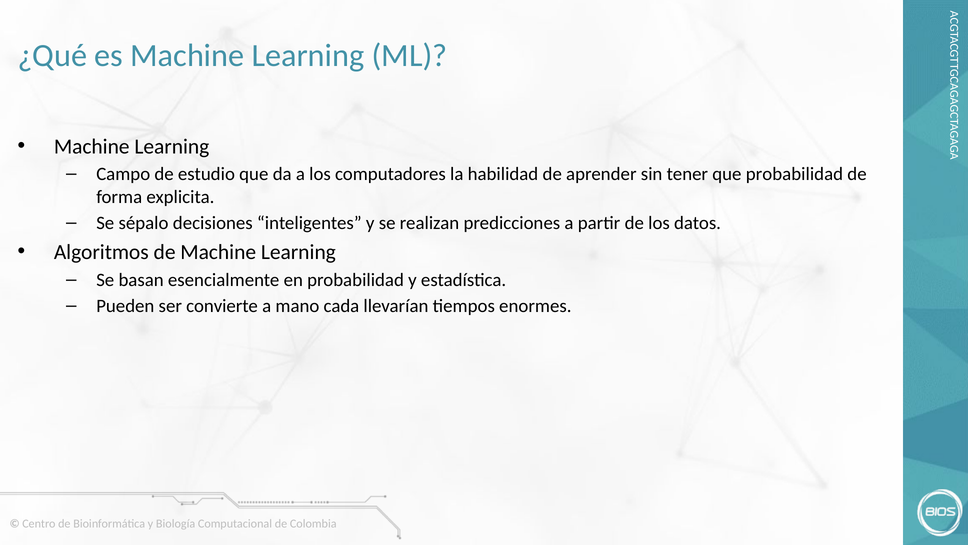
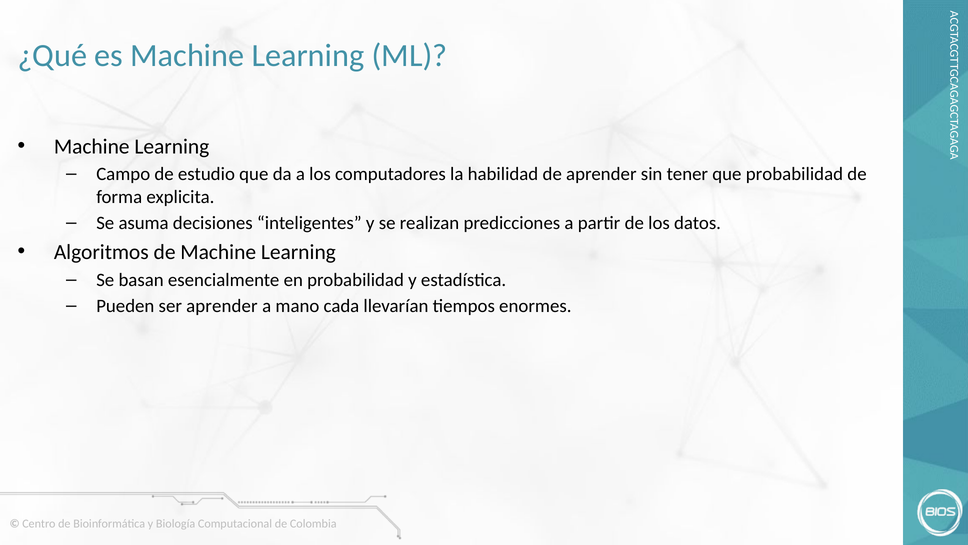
sépalo: sépalo -> asuma (144, 223)
ser convierte: convierte -> aprender (222, 306)
